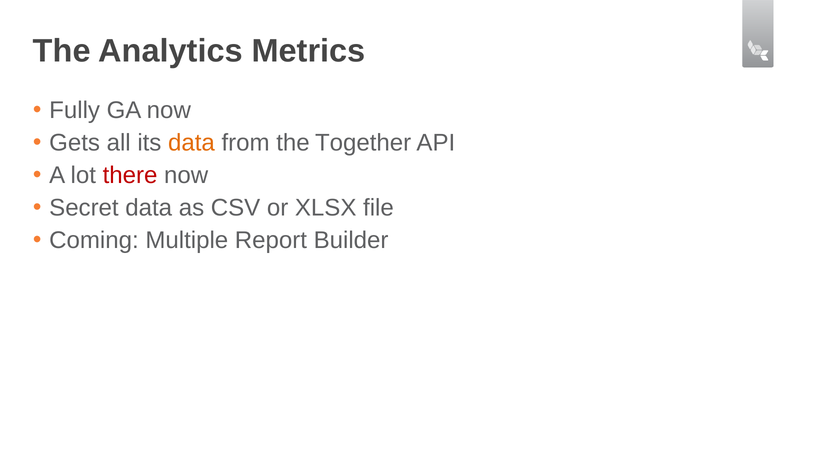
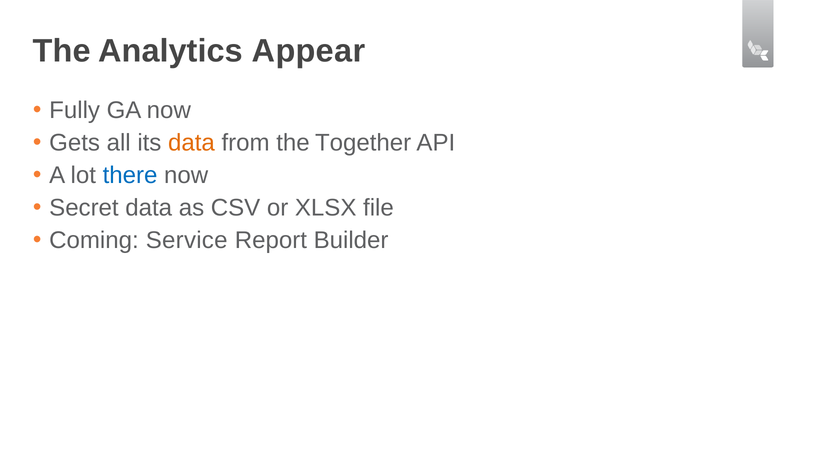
Metrics: Metrics -> Appear (308, 51)
there colour: red -> blue (130, 175)
Multiple: Multiple -> Service (187, 240)
